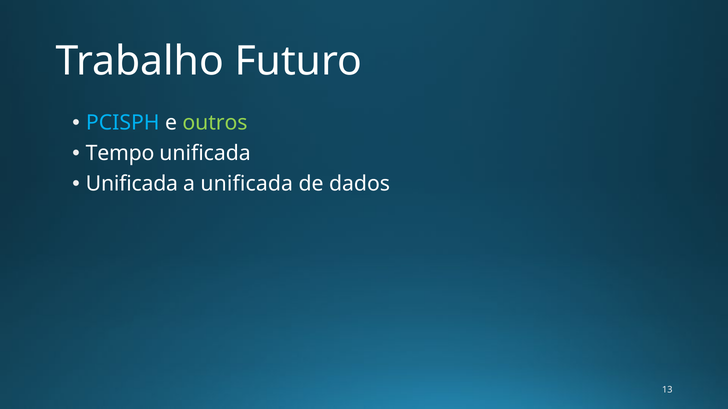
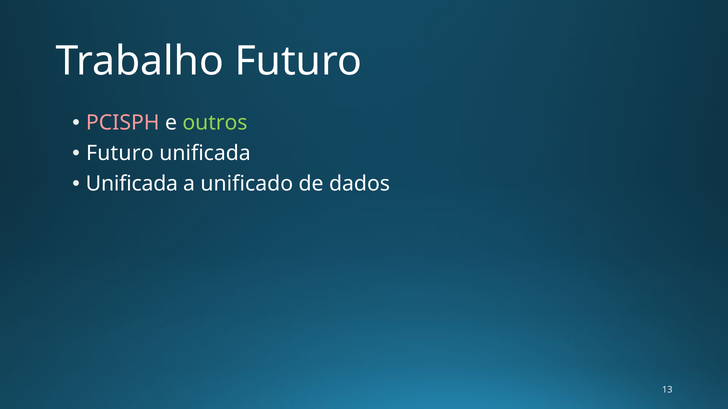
PCISPH colour: light blue -> pink (123, 123)
Tempo: Tempo -> Futuro (120, 154)
a unificada: unificada -> unificado (247, 184)
